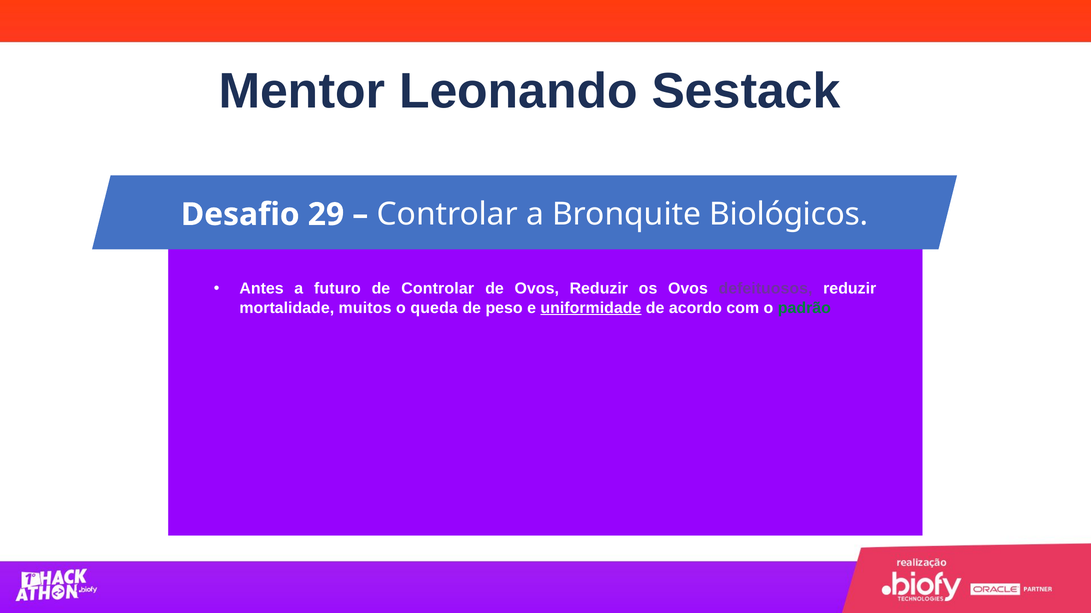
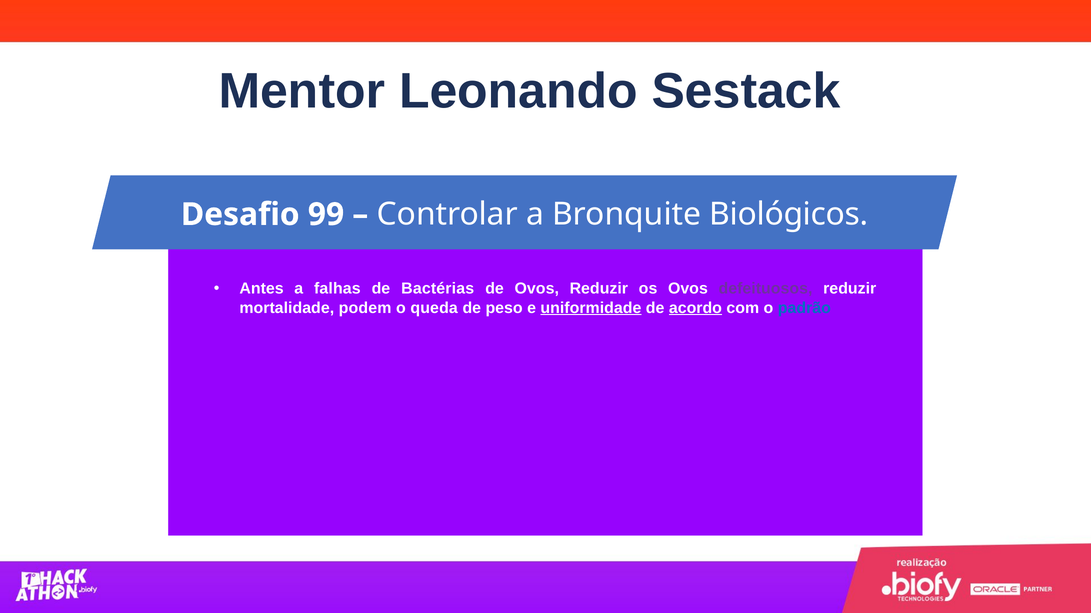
29: 29 -> 99 (326, 215)
futuro: futuro -> falhas (337, 289)
de Controlar: Controlar -> Bactérias (438, 289)
muitos: muitos -> podem (365, 308)
acordo underline: none -> present (695, 308)
padrão colour: green -> blue (804, 308)
